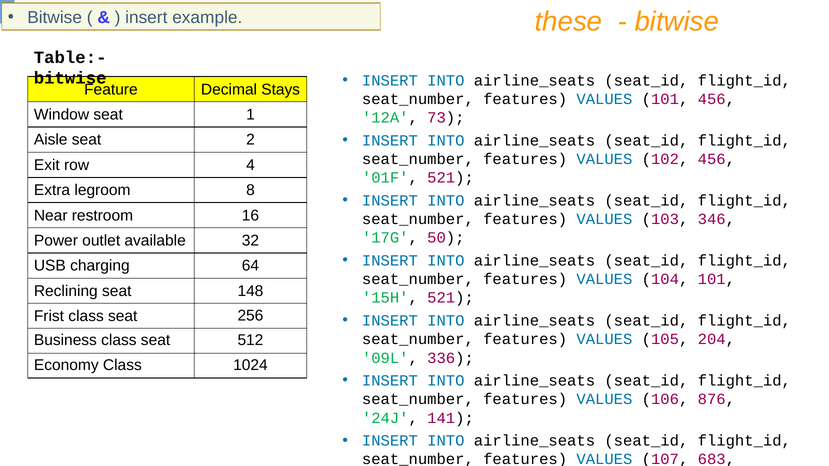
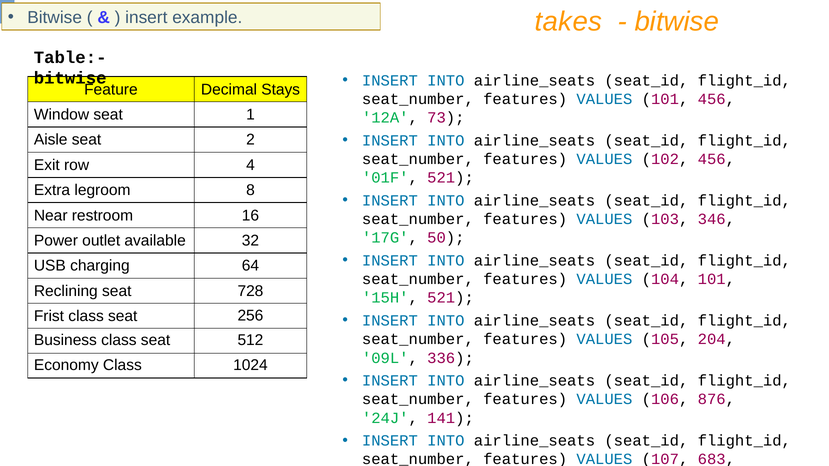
these: these -> takes (568, 22)
148: 148 -> 728 (250, 291)
